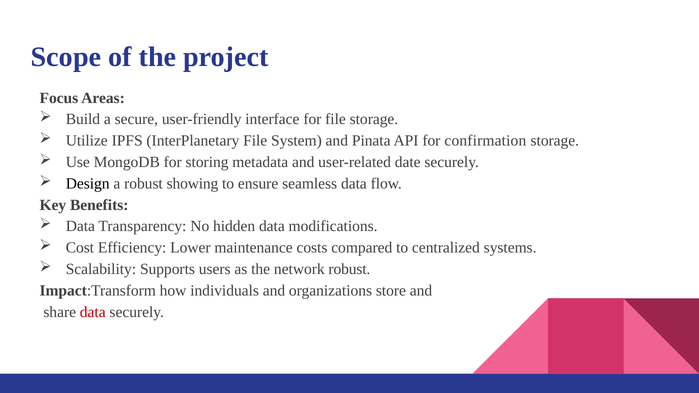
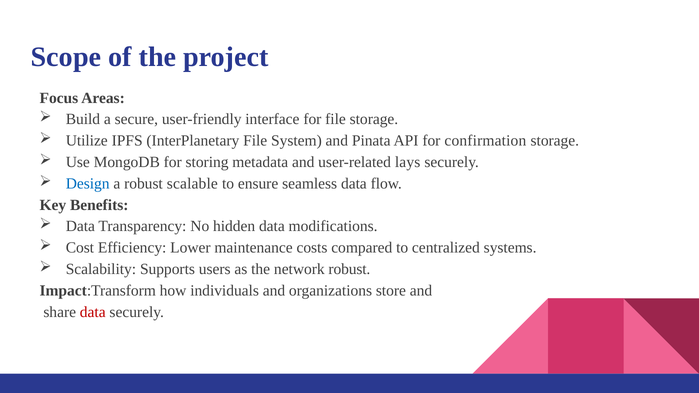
date: date -> lays (408, 162)
Design colour: black -> blue (88, 184)
showing: showing -> scalable (192, 184)
